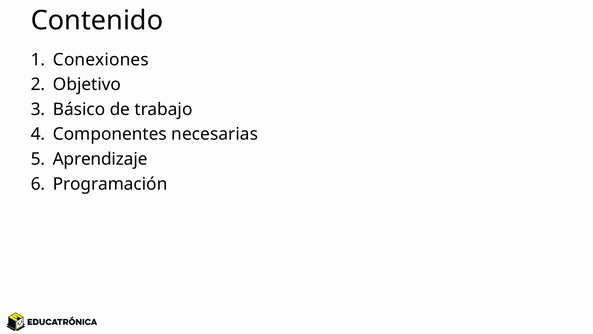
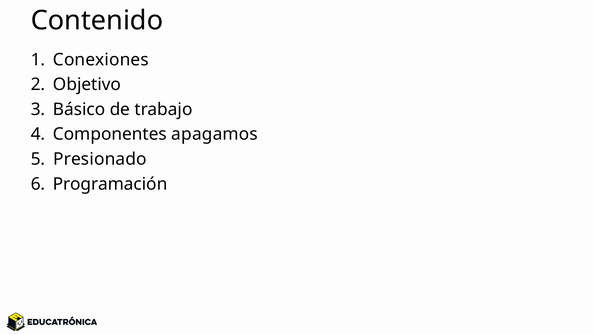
necesarias: necesarias -> apagamos (215, 134)
Aprendizaje: Aprendizaje -> Presionado (100, 159)
